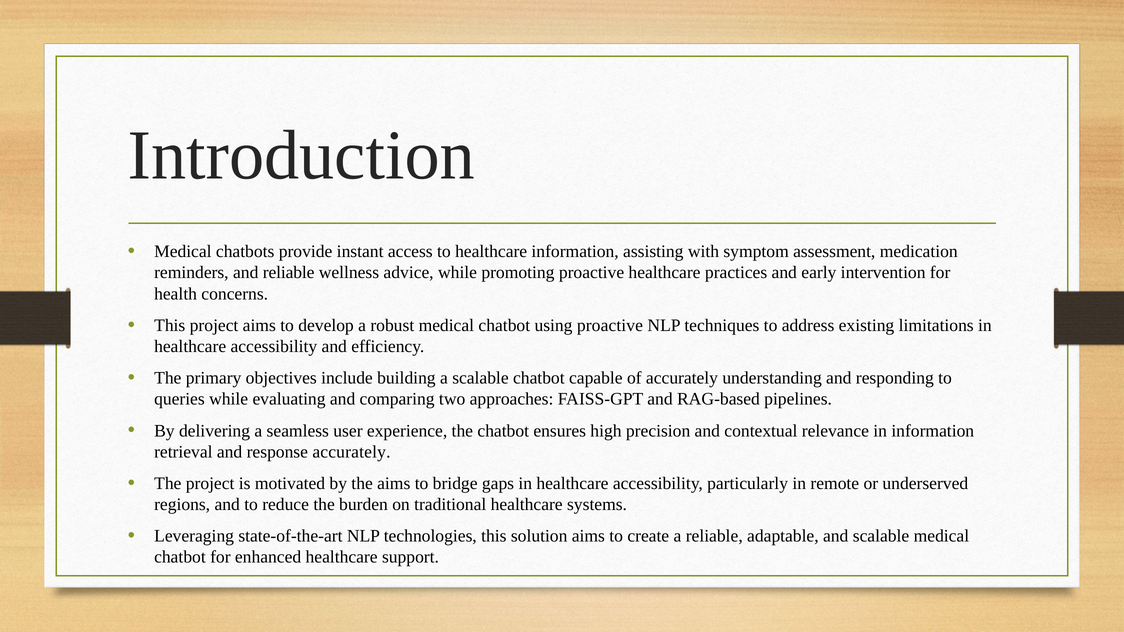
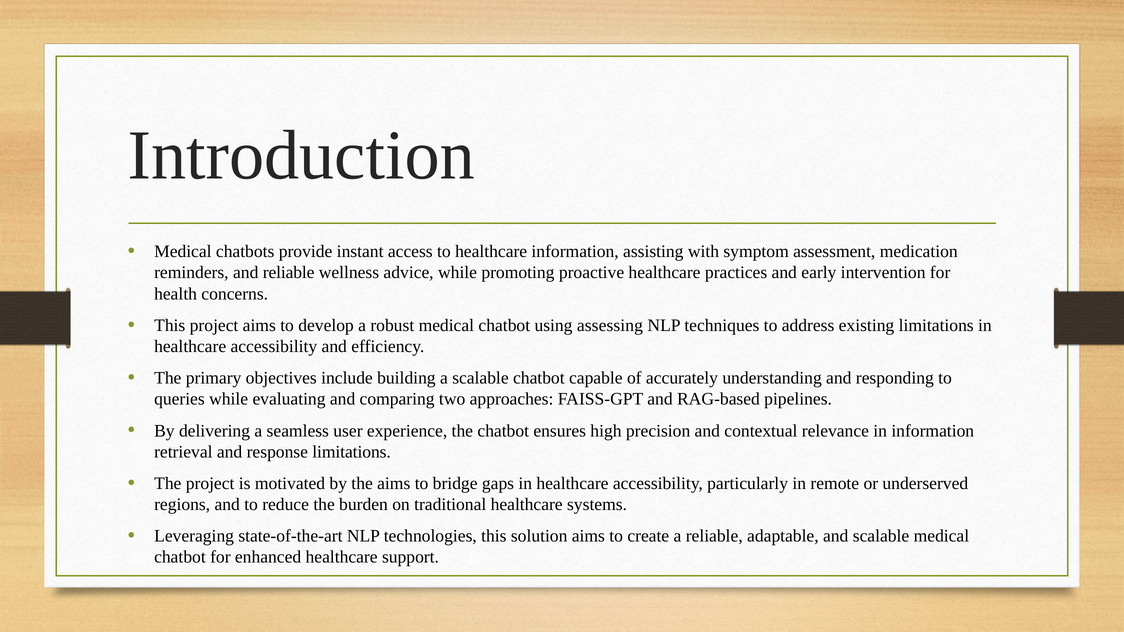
using proactive: proactive -> assessing (610, 325)
response accurately: accurately -> limitations (352, 452)
